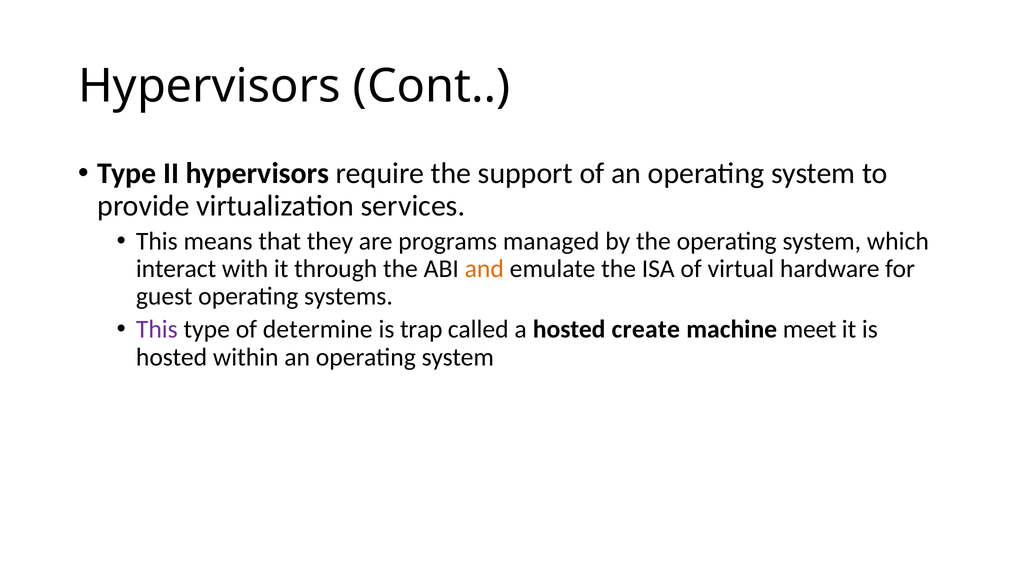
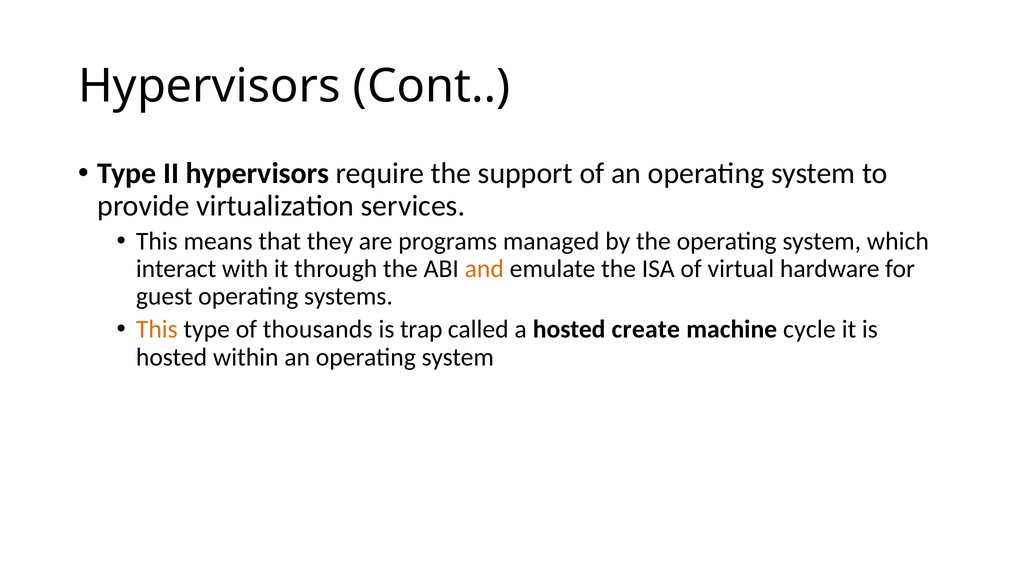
This colour: purple -> orange (157, 330)
determine: determine -> thousands (318, 330)
meet: meet -> cycle (809, 330)
